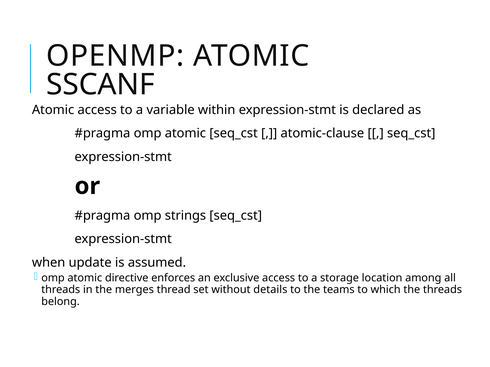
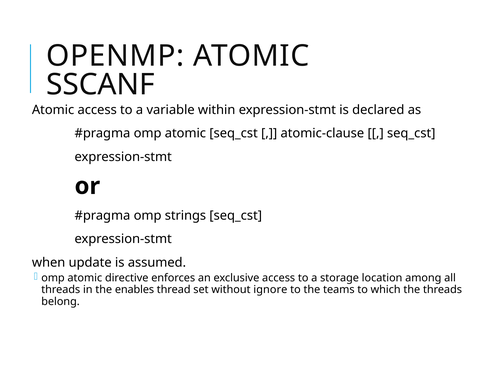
merges: merges -> enables (135, 290)
details: details -> ignore (270, 290)
